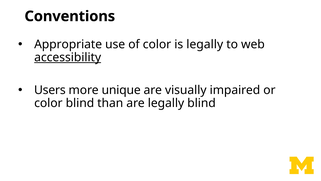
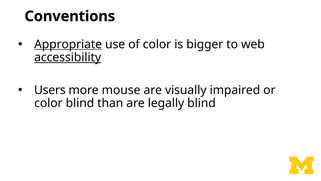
Appropriate underline: none -> present (68, 44)
is legally: legally -> bigger (205, 44)
unique: unique -> mouse (121, 90)
